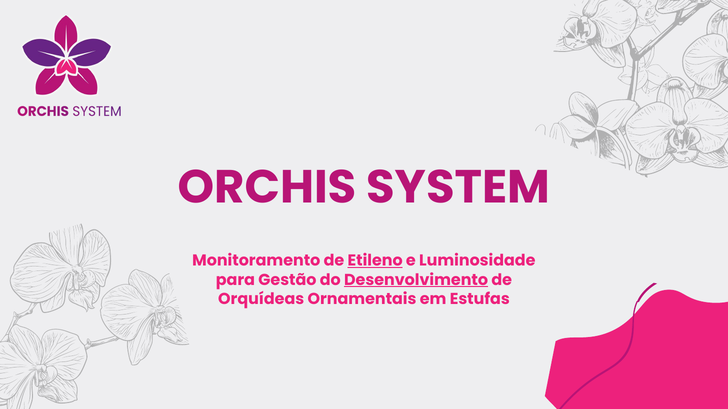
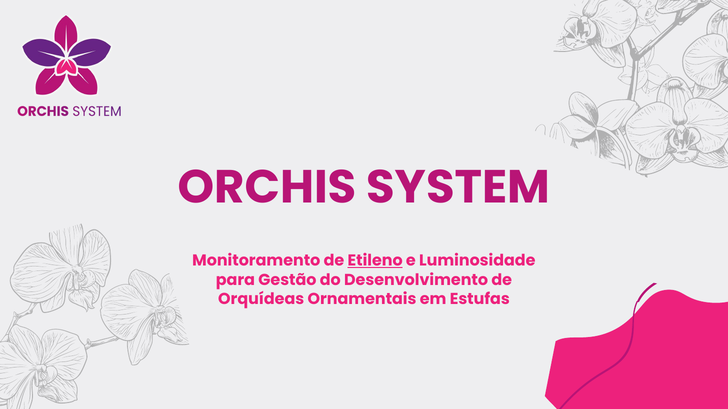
Desenvolvimento underline: present -> none (416, 280)
